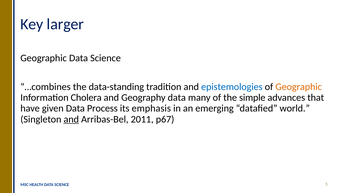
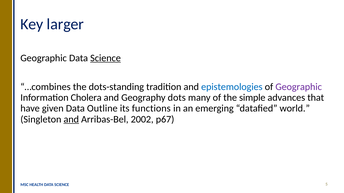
Science underline: none -> present (106, 58)
data-standing: data-standing -> dots-standing (116, 87)
Geographic colour: orange -> purple (299, 87)
Geography data: data -> dots (177, 98)
Process: Process -> Outline (102, 109)
emphasis: emphasis -> functions (151, 109)
2011: 2011 -> 2002 (142, 120)
